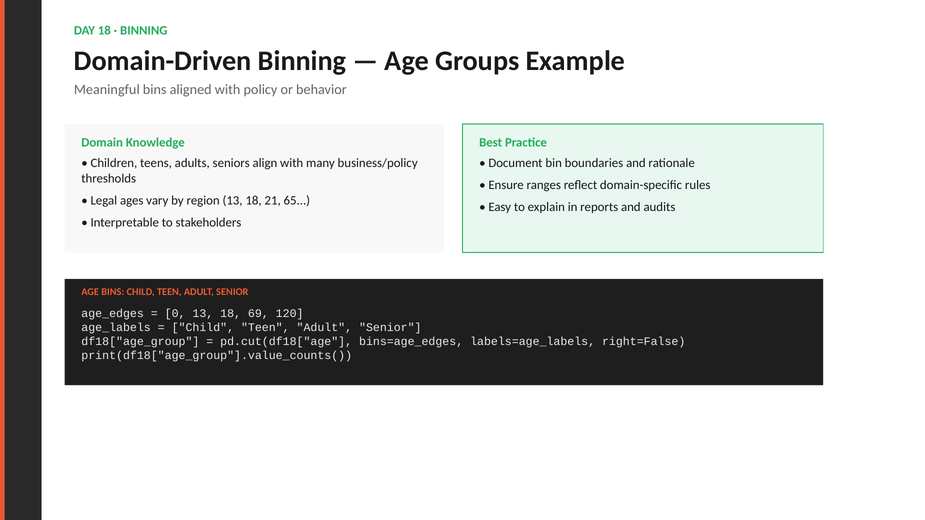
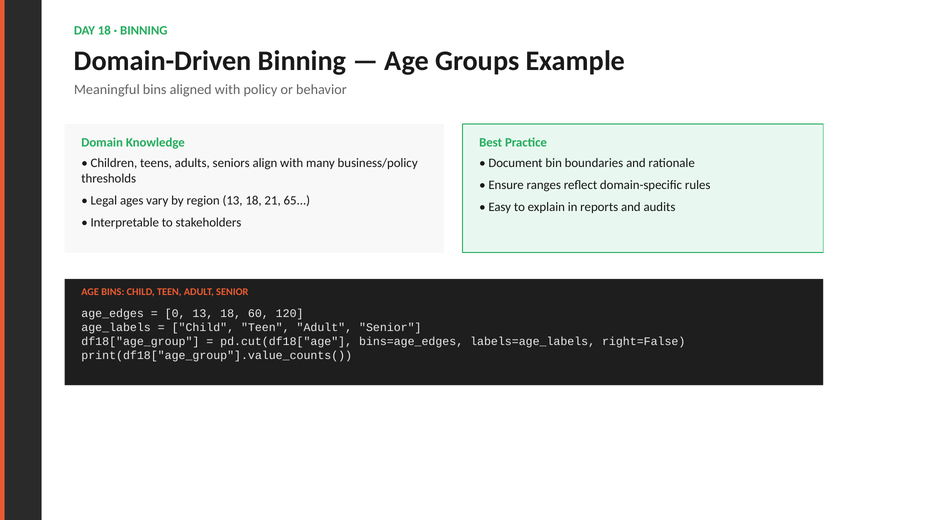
69: 69 -> 60 (258, 314)
